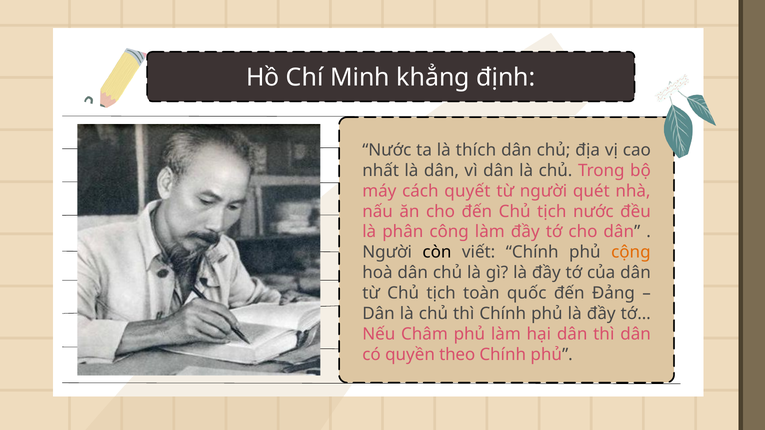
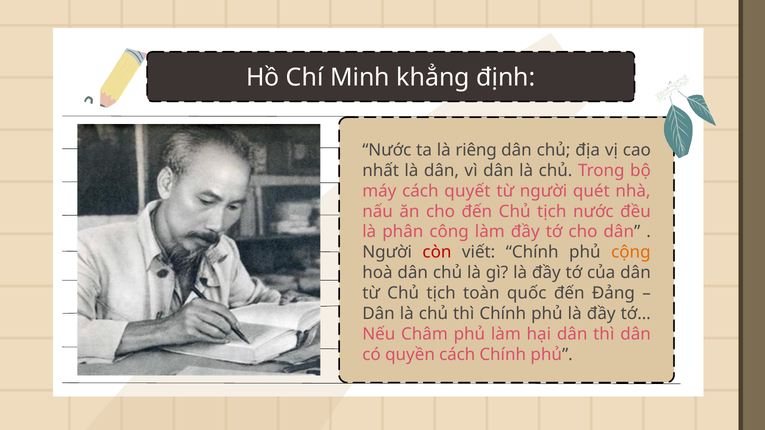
thích: thích -> riêng (476, 150)
còn colour: black -> red (437, 252)
quyền theo: theo -> cách (457, 355)
